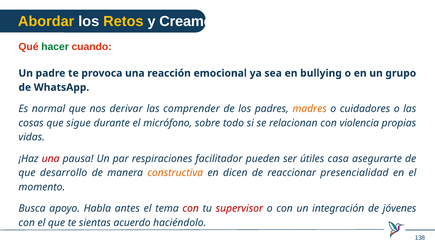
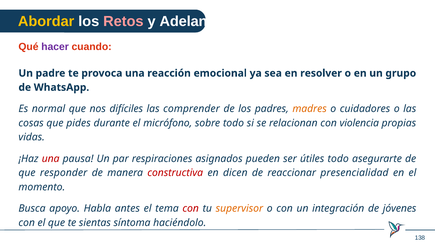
Retos colour: yellow -> pink (123, 21)
Creamos: Creamos -> Adelante (190, 21)
hacer colour: green -> purple (55, 47)
bullying: bullying -> resolver (321, 73)
derivar: derivar -> difíciles (126, 109)
sigue: sigue -> pides (79, 123)
facilitador: facilitador -> asignados (219, 158)
útiles casa: casa -> todo (338, 158)
desarrollo: desarrollo -> responder (64, 173)
constructiva colour: orange -> red (175, 173)
supervisor colour: red -> orange (239, 208)
acuerdo: acuerdo -> síntoma (132, 222)
